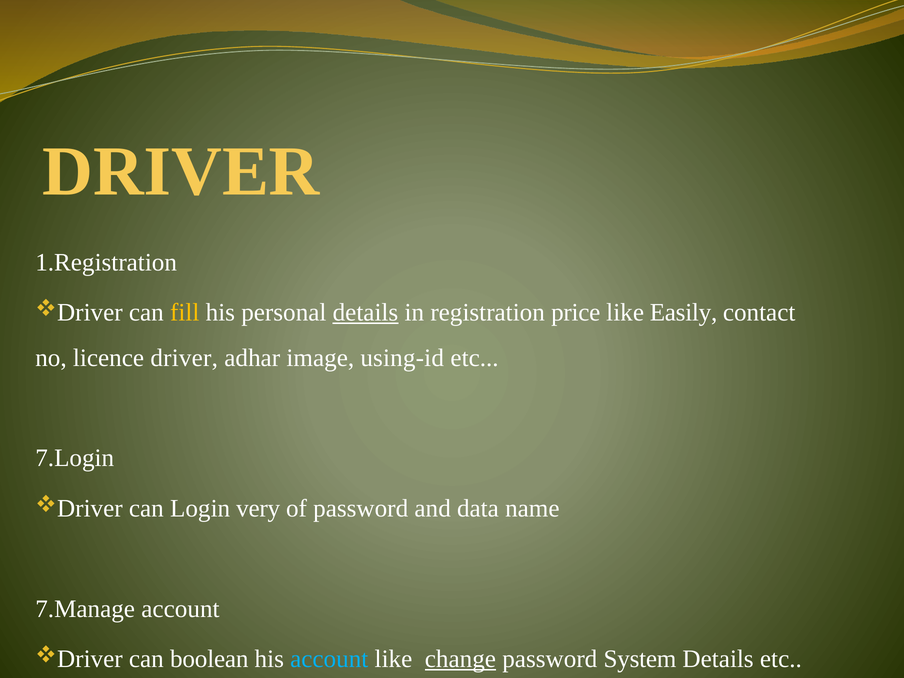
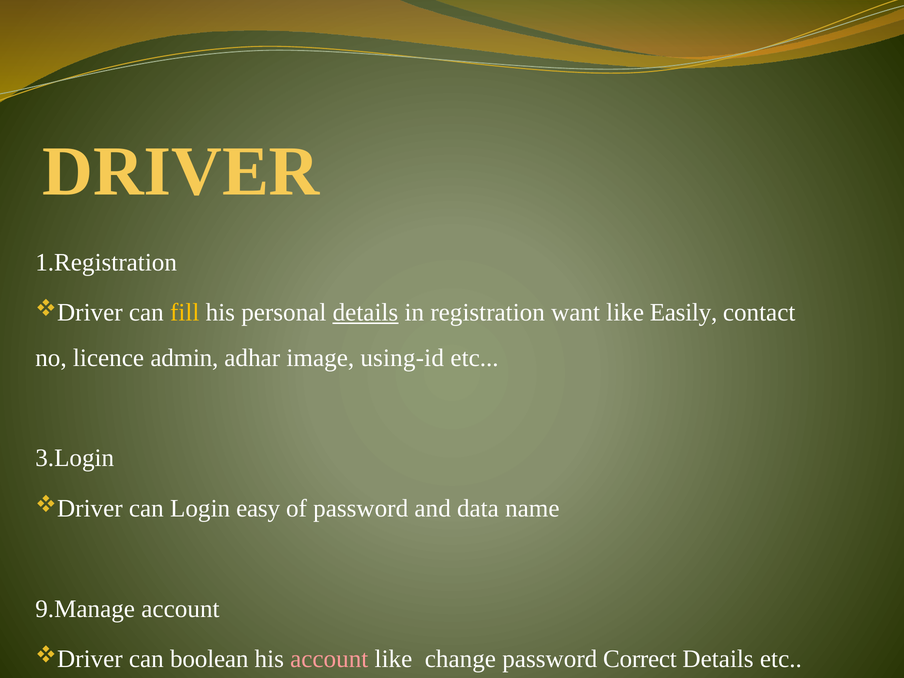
price: price -> want (576, 313)
licence driver: driver -> admin (184, 358)
7.Login: 7.Login -> 3.Login (75, 458)
very: very -> easy (258, 508)
7.Manage: 7.Manage -> 9.Manage (85, 609)
account colour: light blue -> pink (329, 659)
change underline: present -> none (460, 659)
System: System -> Correct (640, 659)
